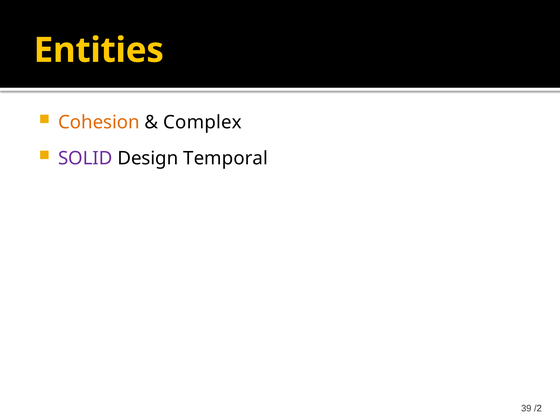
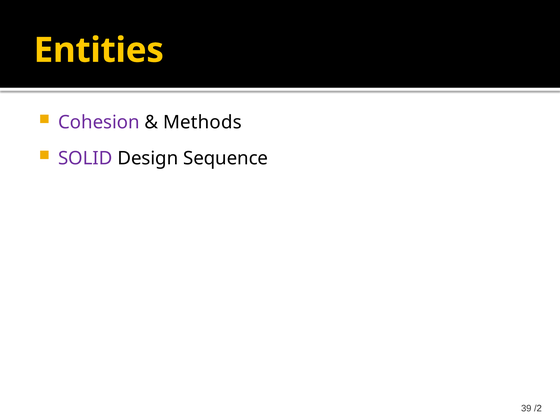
Cohesion colour: orange -> purple (99, 122)
Complex: Complex -> Methods (202, 122)
Temporal: Temporal -> Sequence (226, 158)
